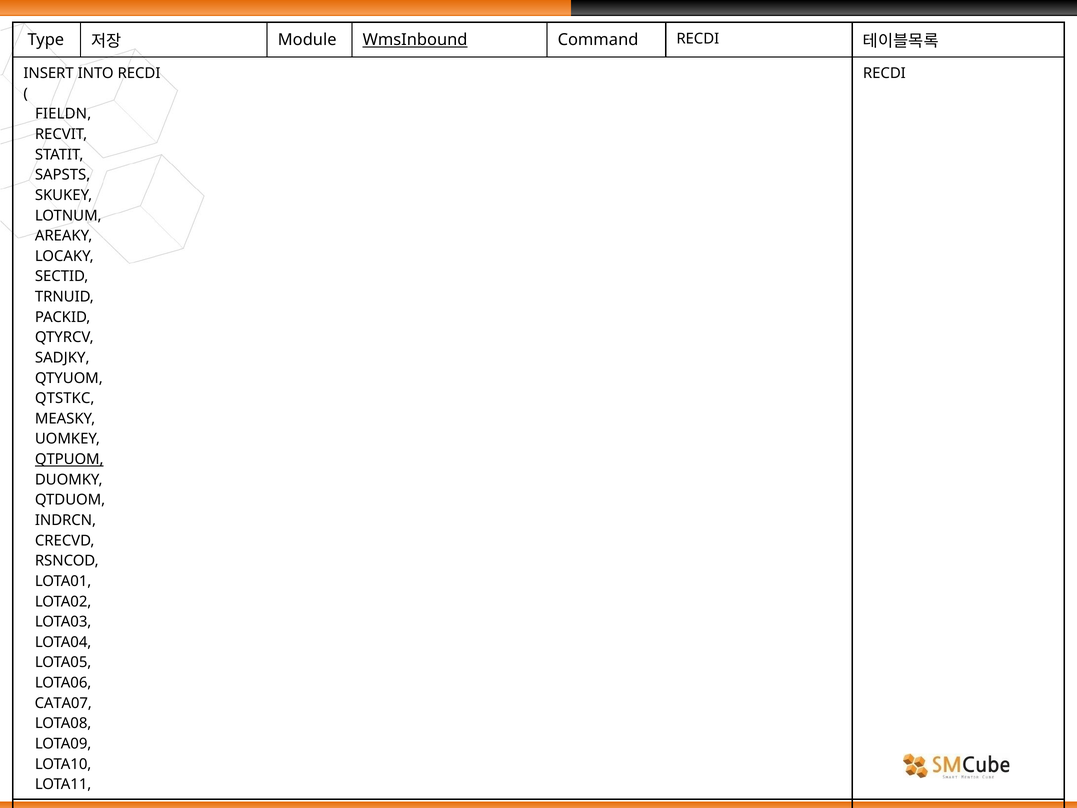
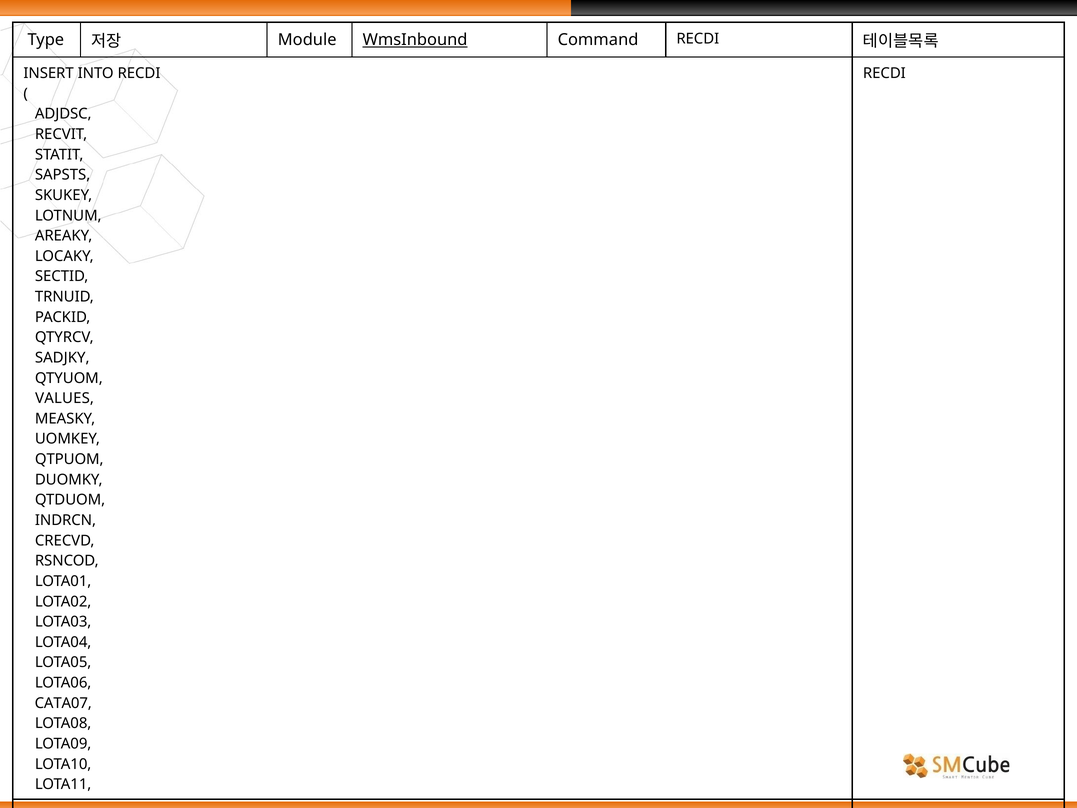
FIELDN: FIELDN -> ADJDSC (63, 114)
QTSTKC: QTSTKC -> VALUES (65, 398)
QTPUOM underline: present -> none (69, 459)
